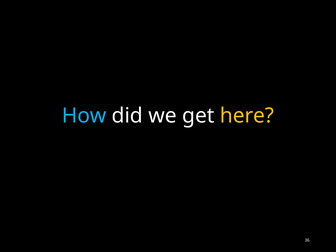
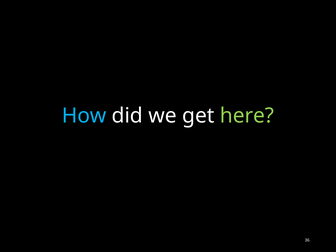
here colour: yellow -> light green (247, 116)
